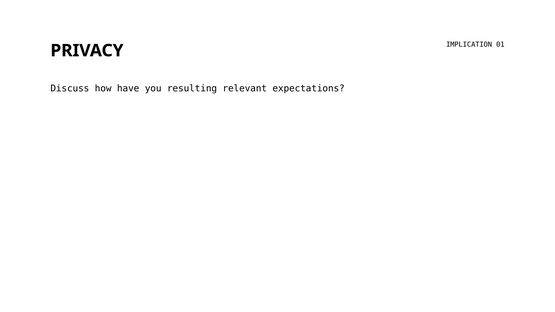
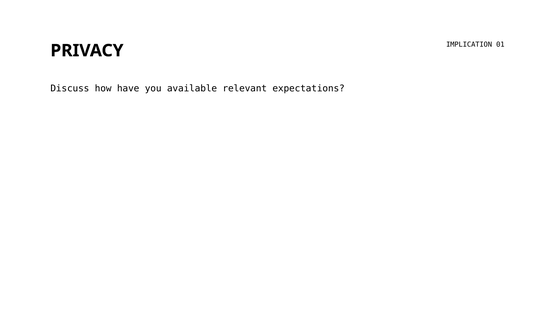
resulting: resulting -> available (192, 89)
